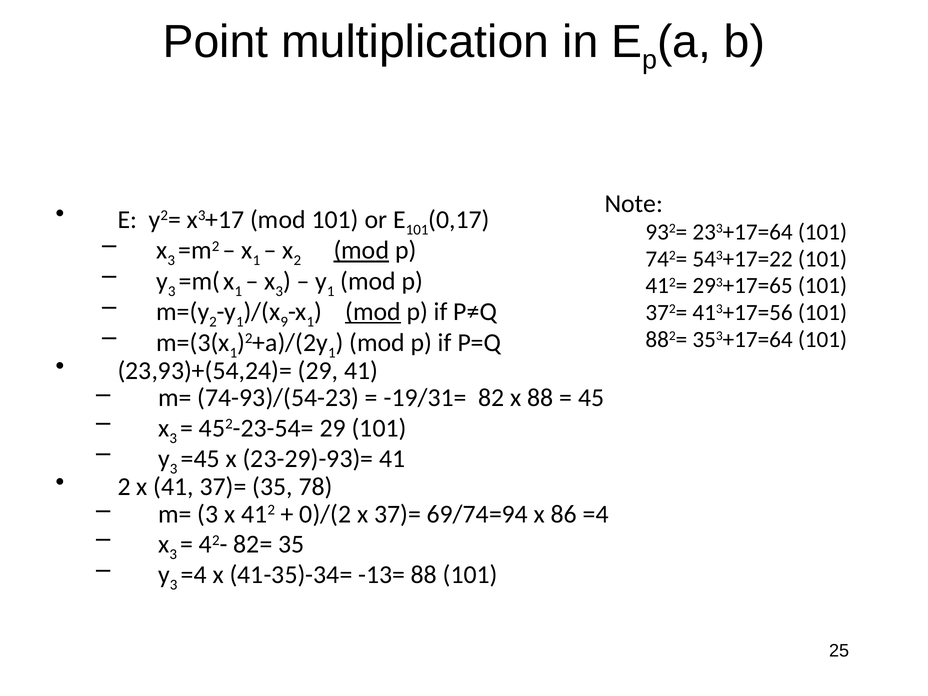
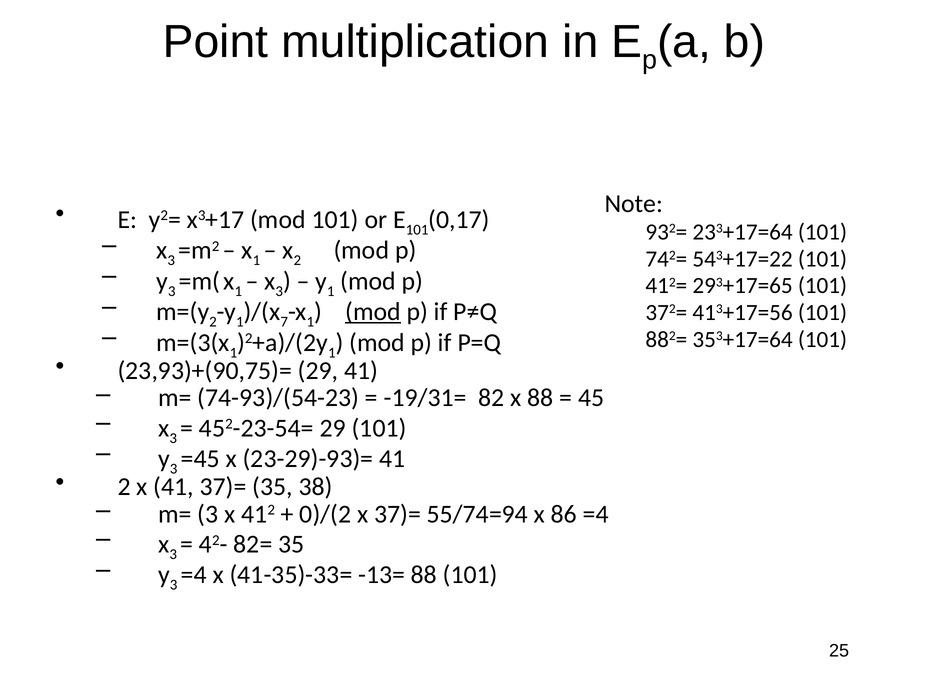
mod underline: present -> none (361, 250)
9: 9 -> 7 (284, 322)
23,93)+(54,24)=: 23,93)+(54,24)= -> 23,93)+(90,75)= (205, 371)
78: 78 -> 38 (316, 487)
69/74=94: 69/74=94 -> 55/74=94 (477, 514)
41-35)-34=: 41-35)-34= -> 41-35)-33= (291, 575)
